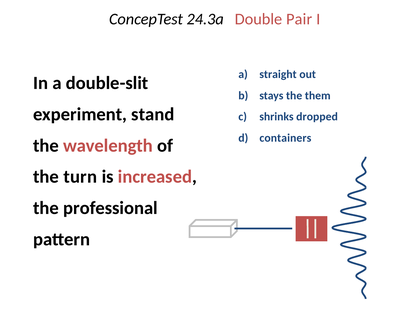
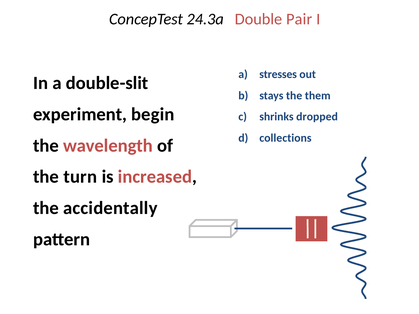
straight: straight -> stresses (278, 75)
stand: stand -> begin (153, 114)
containers: containers -> collections (285, 138)
professional: professional -> accidentally (110, 208)
